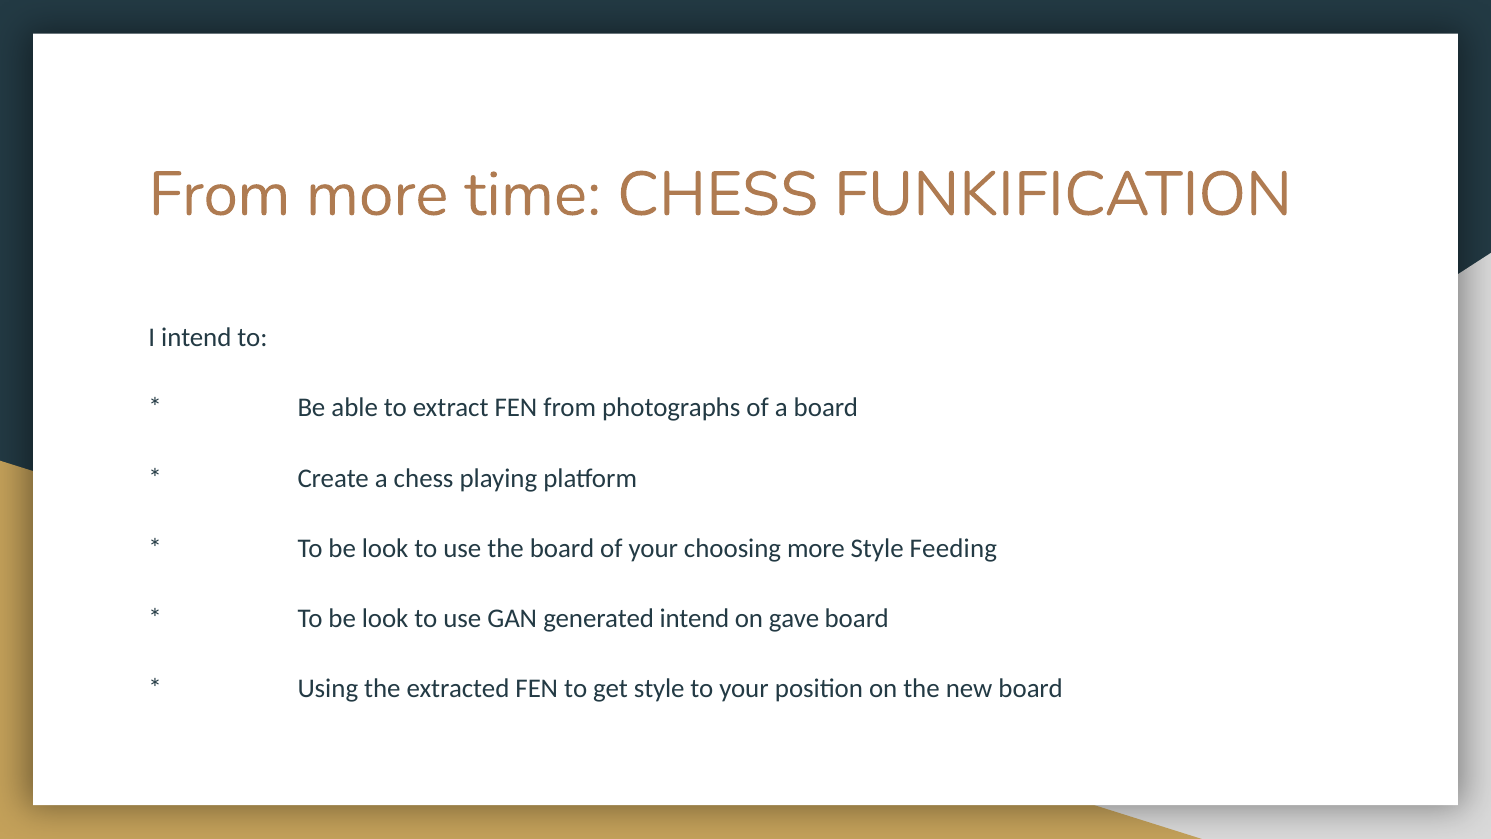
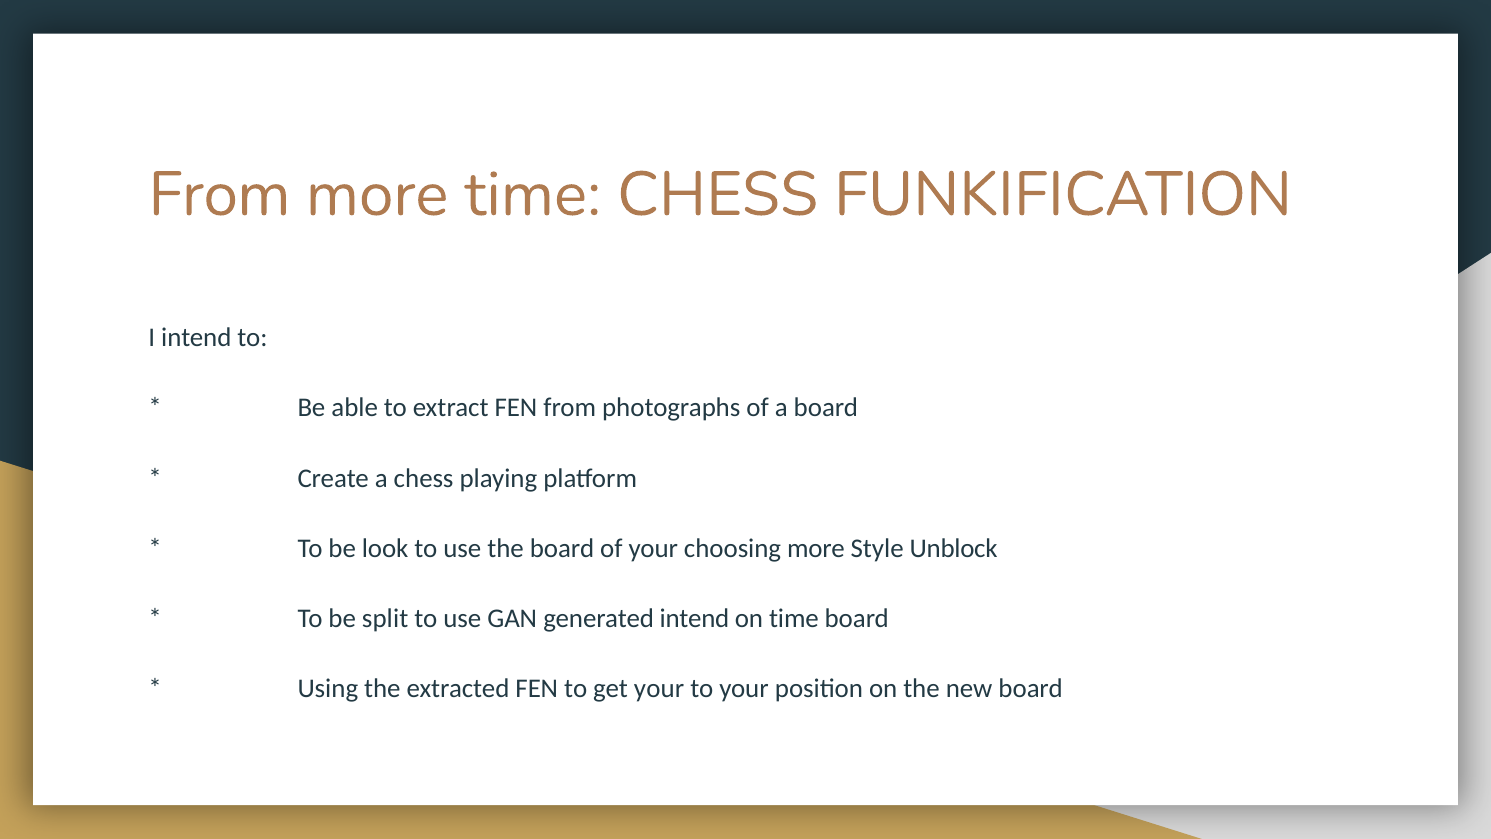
Feeding: Feeding -> Unblock (954, 548)
look: look -> split (385, 619)
on gave: gave -> time (794, 619)
get style: style -> your (659, 689)
